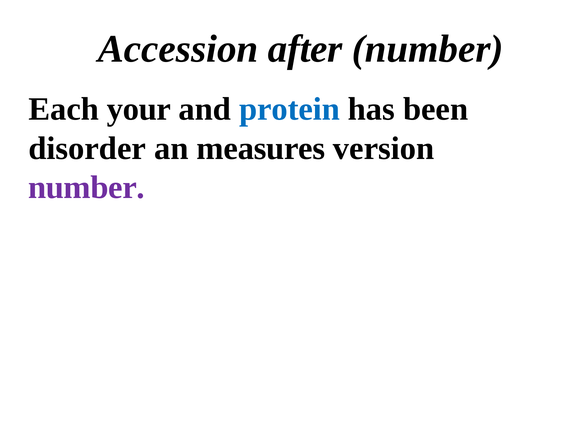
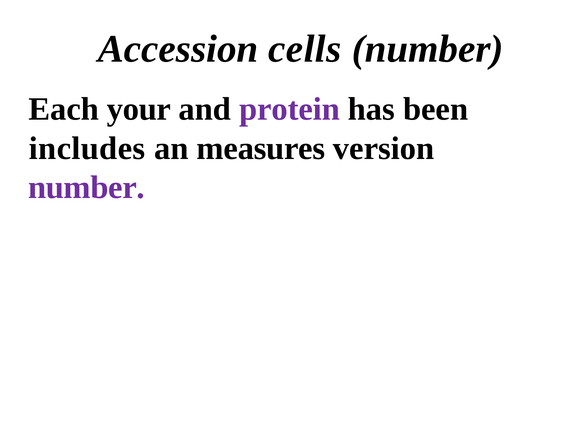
after: after -> cells (305, 49)
protein colour: blue -> purple (289, 109)
disorder: disorder -> includes (87, 148)
